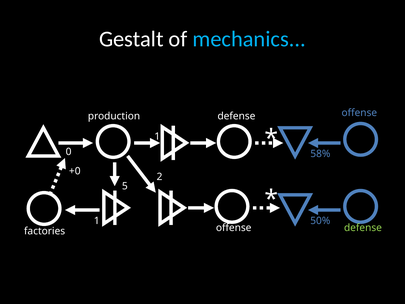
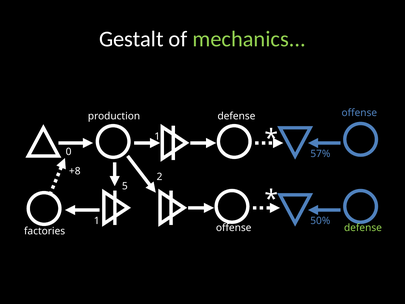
mechanics colour: light blue -> light green (249, 39)
58%: 58% -> 57% (320, 154)
+0: +0 -> +8 (75, 171)
